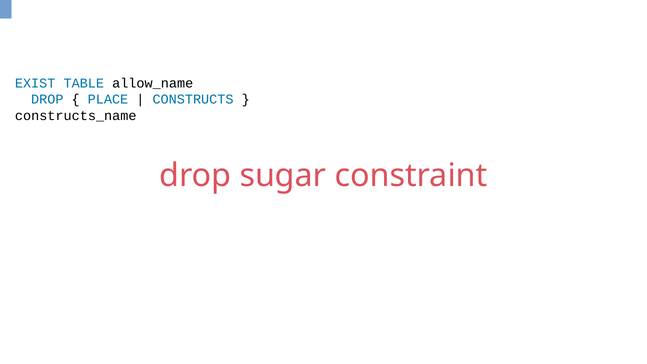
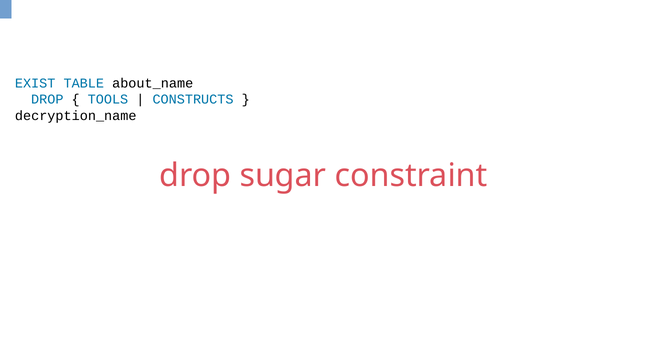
allow_name: allow_name -> about_name (153, 83)
PLACE: PLACE -> TOOLS (108, 99)
constructs_name: constructs_name -> decryption_name (76, 116)
